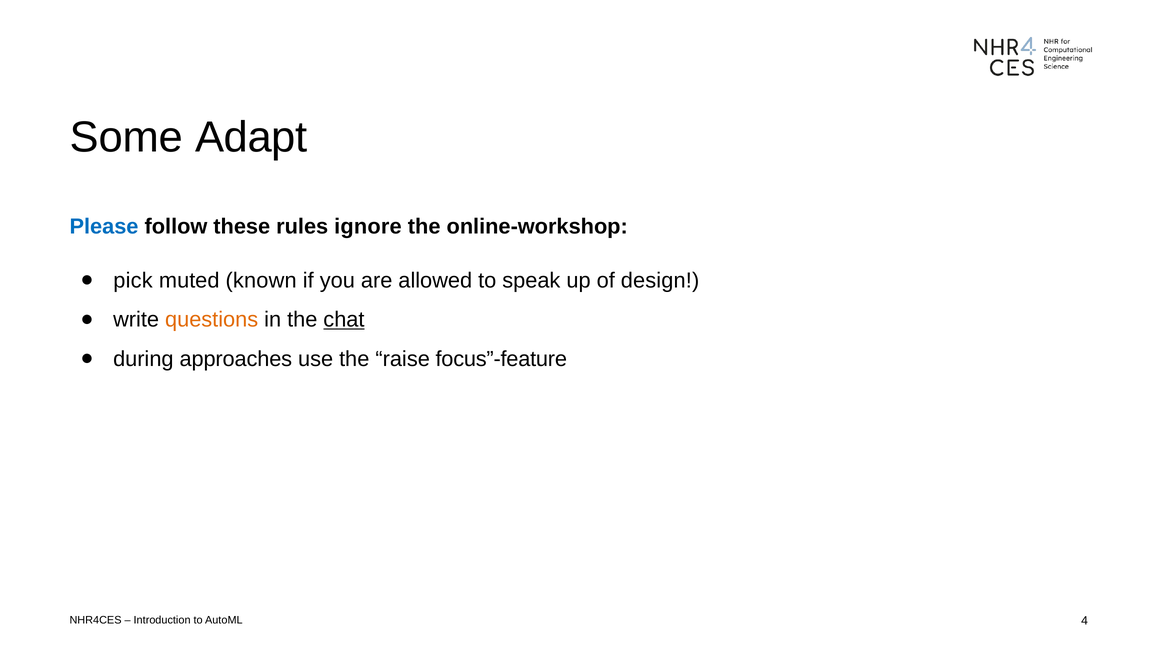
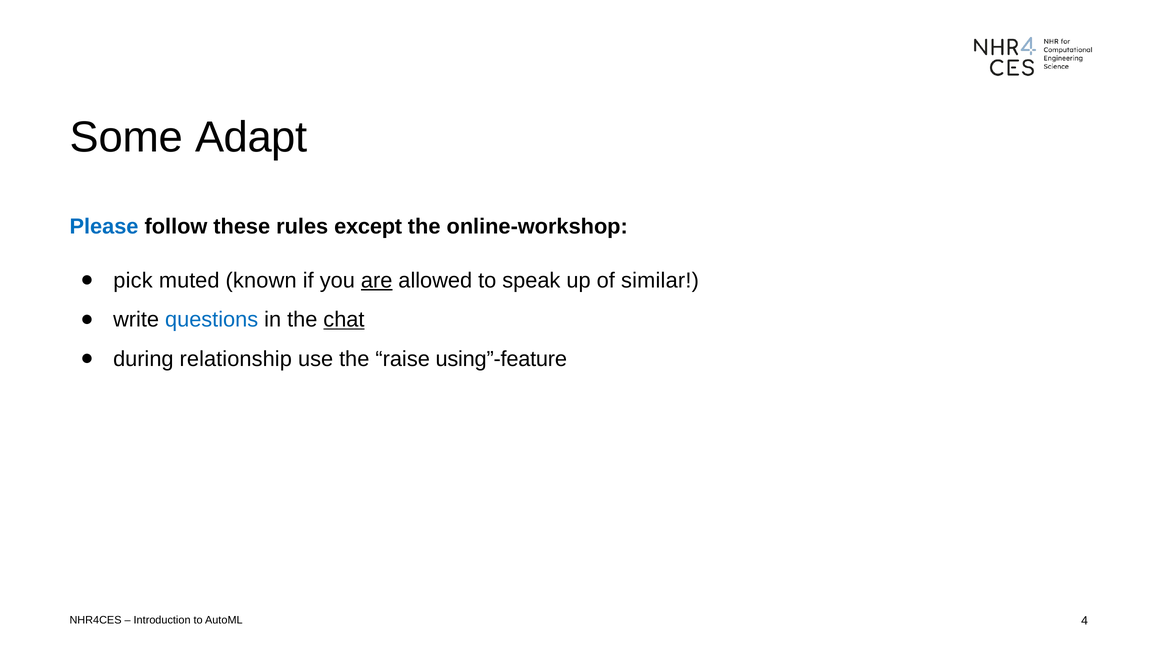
ignore: ignore -> except (368, 227)
are underline: none -> present (377, 281)
design: design -> similar (660, 281)
questions colour: orange -> blue (212, 320)
approaches: approaches -> relationship (236, 359)
focus”-feature: focus”-feature -> using”-feature (501, 359)
